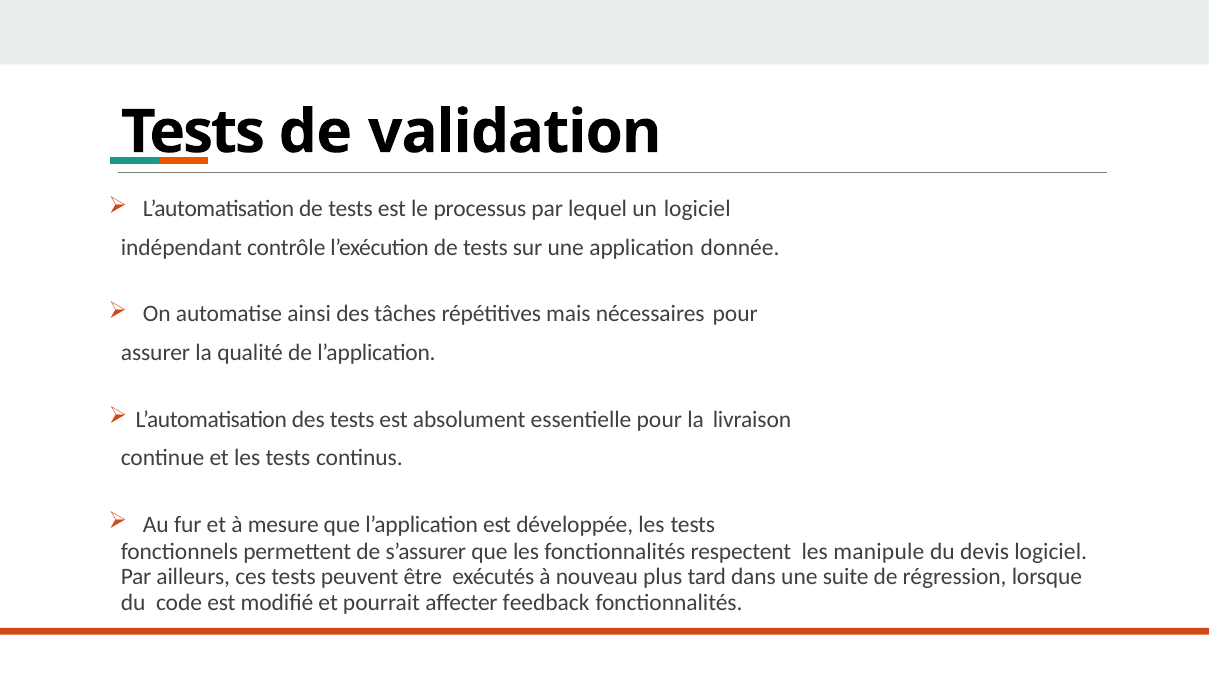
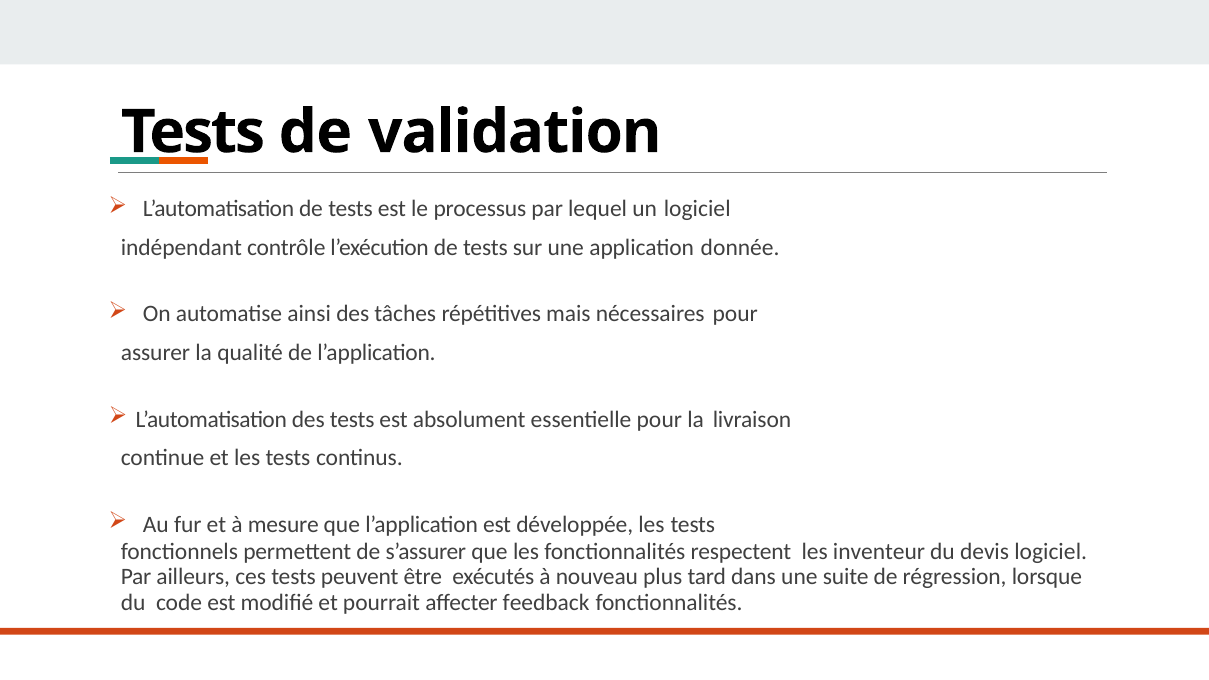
manipule: manipule -> inventeur (879, 552)
